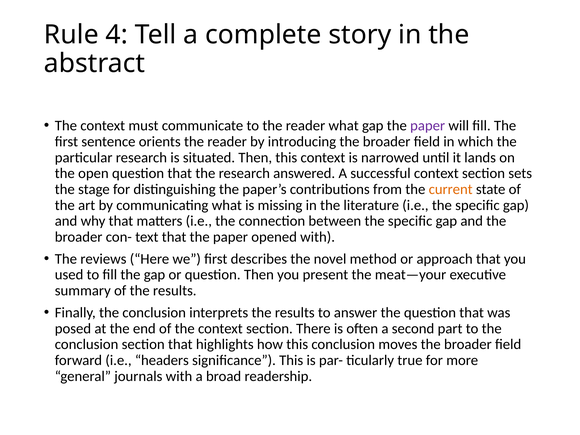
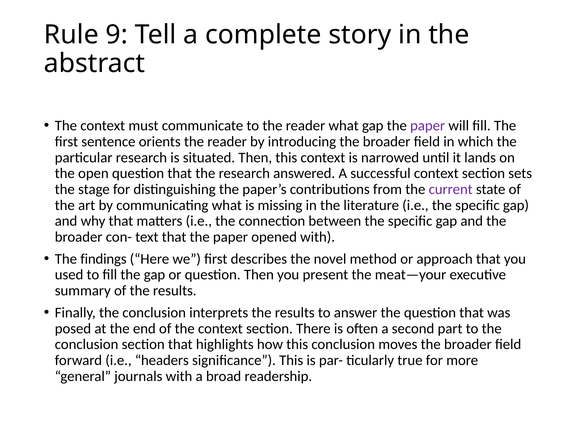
4: 4 -> 9 (117, 35)
current colour: orange -> purple (451, 189)
reviews: reviews -> findings (103, 259)
